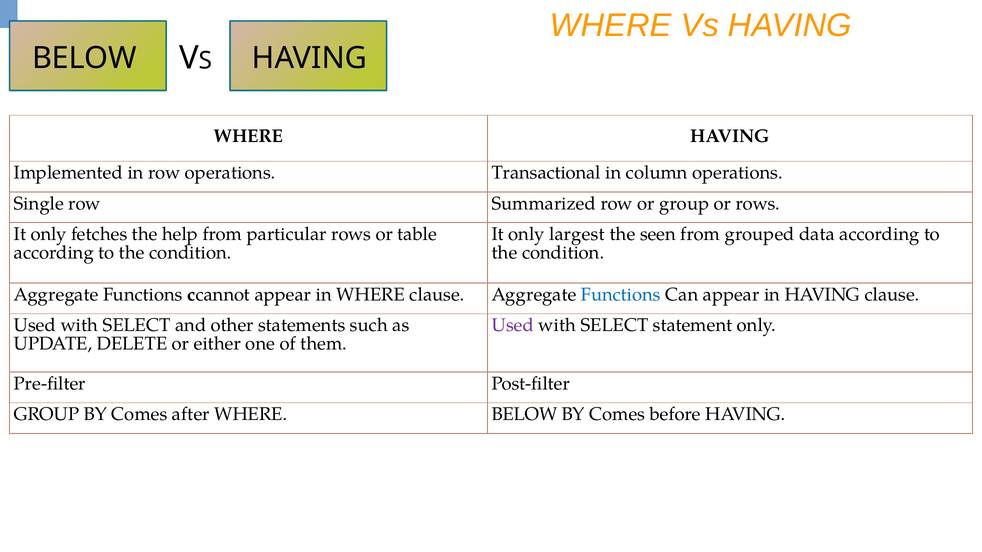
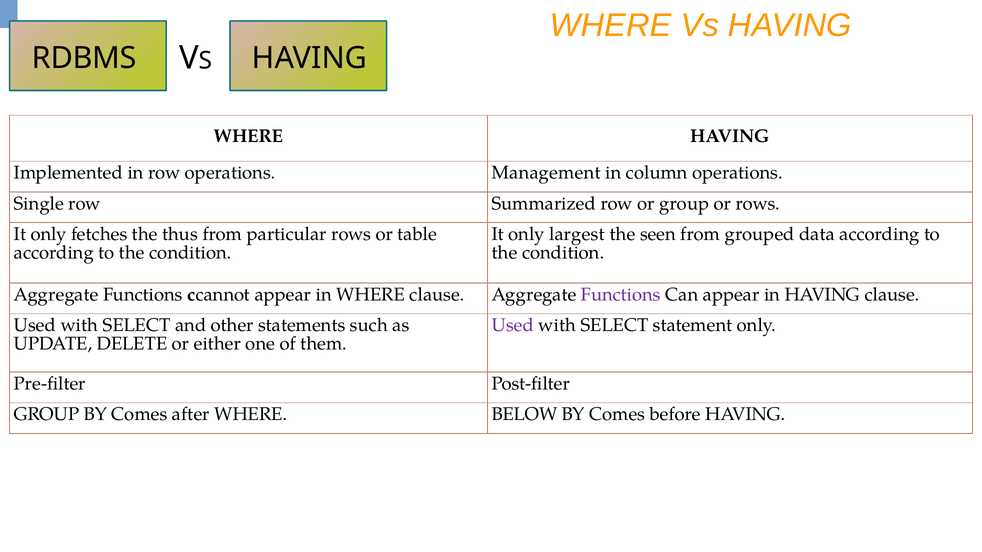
BELOW: BELOW -> RDBMS (84, 58)
Transactional: Transactional -> Management (546, 173)
help: help -> thus (180, 234)
Functions colour: blue -> purple (621, 295)
